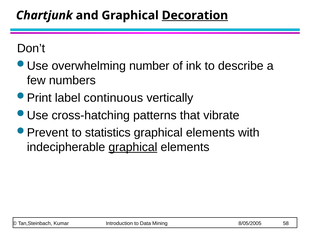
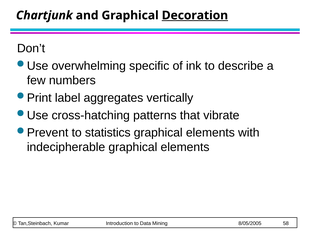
number: number -> specific (149, 66)
continuous: continuous -> aggregates (113, 98)
graphical underline: present -> none (133, 147)
